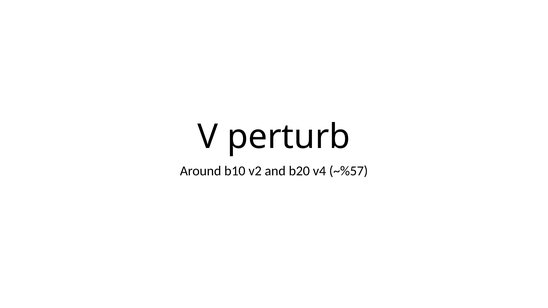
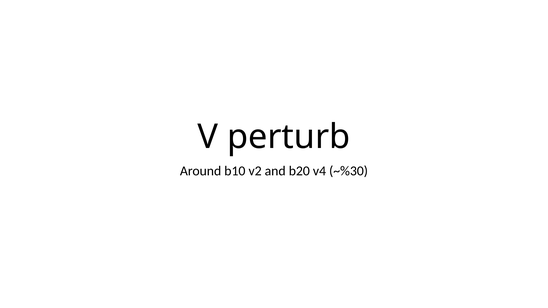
~%57: ~%57 -> ~%30 (349, 171)
